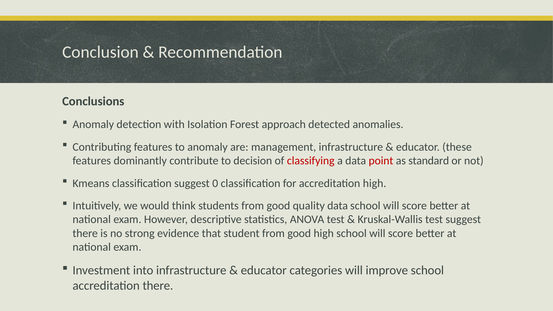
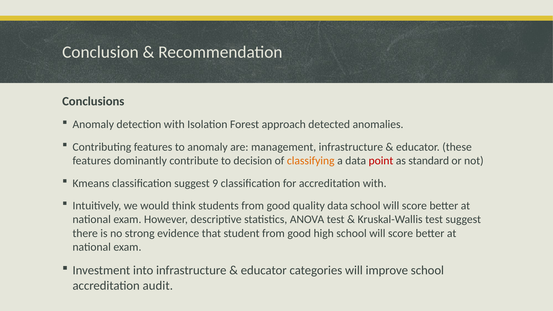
classifying colour: red -> orange (311, 161)
0: 0 -> 9 (215, 183)
accreditation high: high -> with (375, 183)
accreditation there: there -> audit (158, 286)
